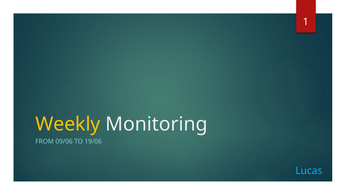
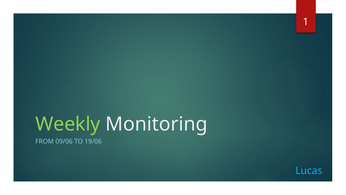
Weekly colour: yellow -> light green (68, 124)
